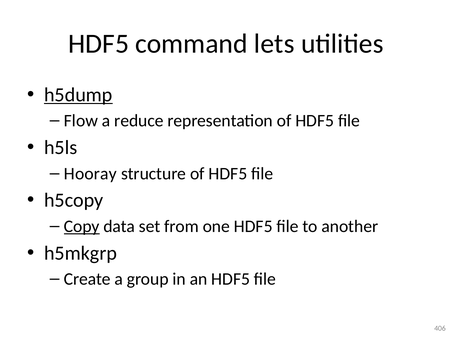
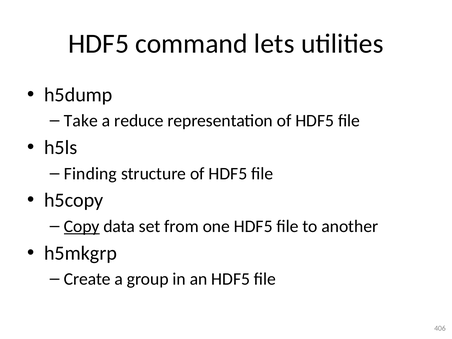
h5dump underline: present -> none (78, 95)
Flow: Flow -> Take (81, 121)
Hooray: Hooray -> Finding (90, 174)
